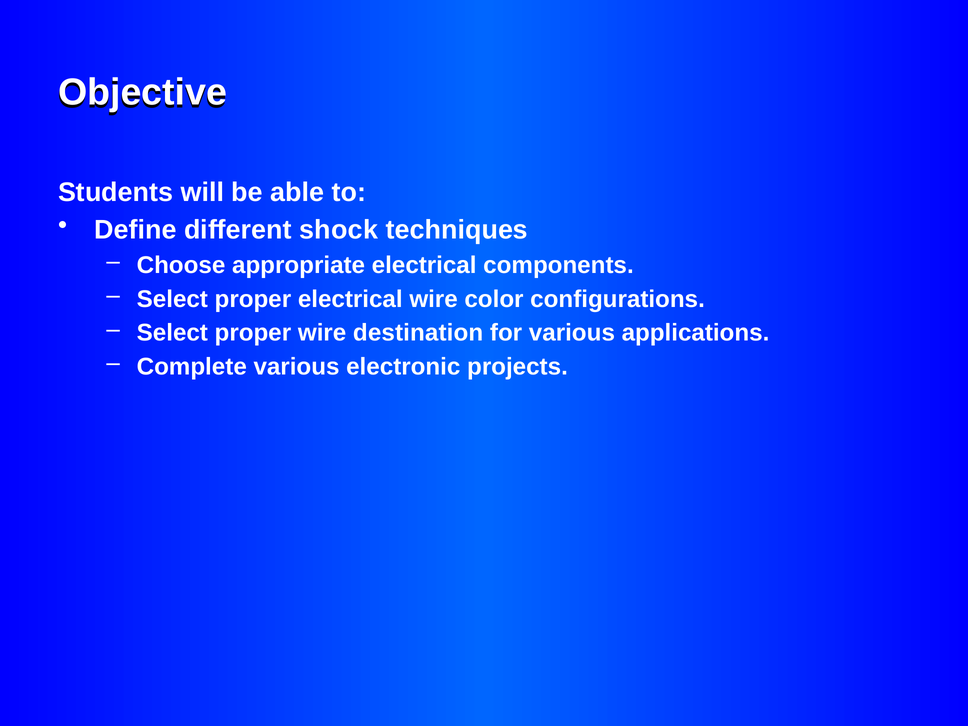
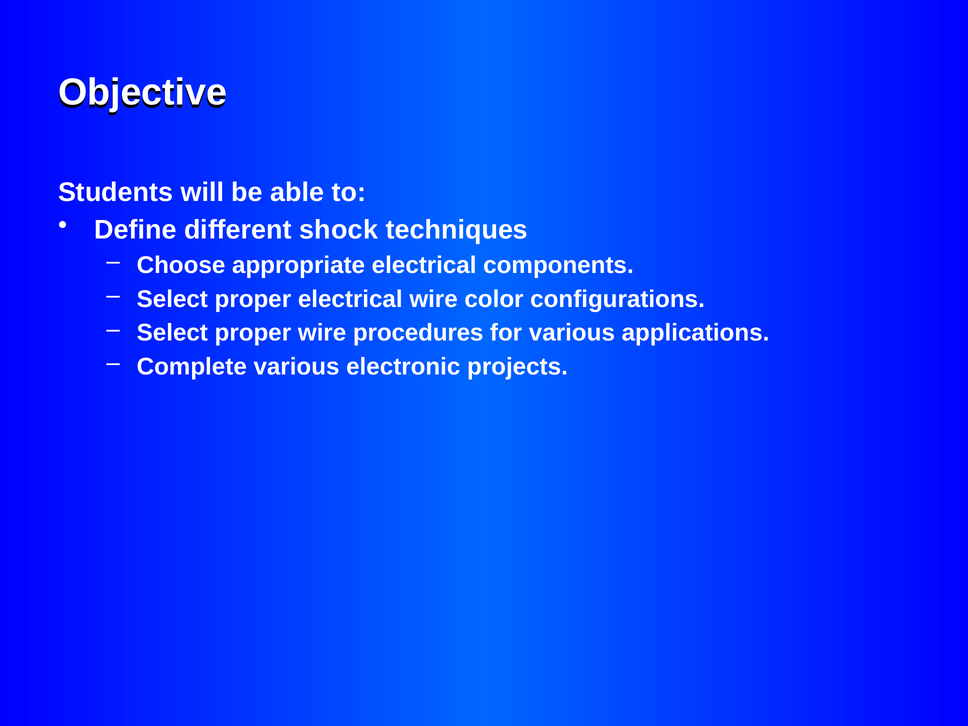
destination: destination -> procedures (418, 333)
